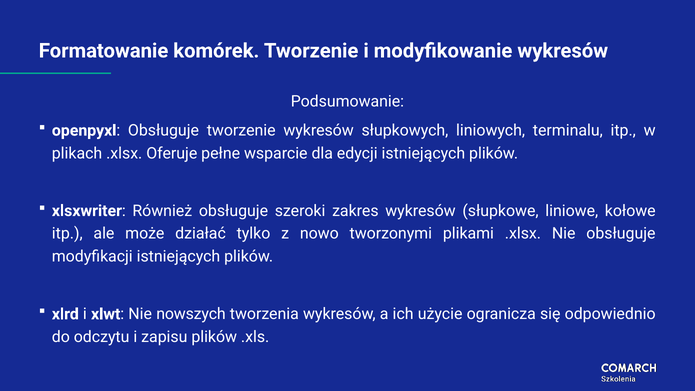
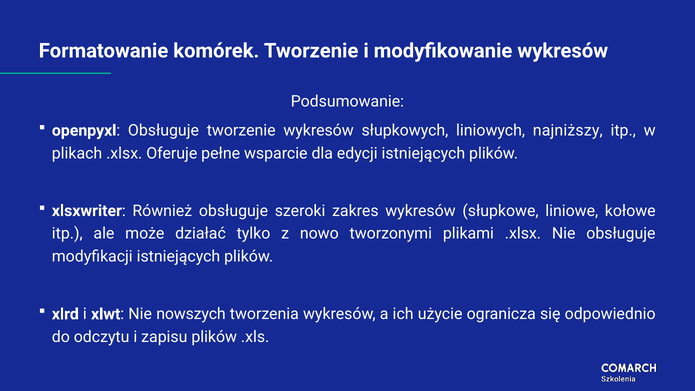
terminalu: terminalu -> najniższy (568, 130)
